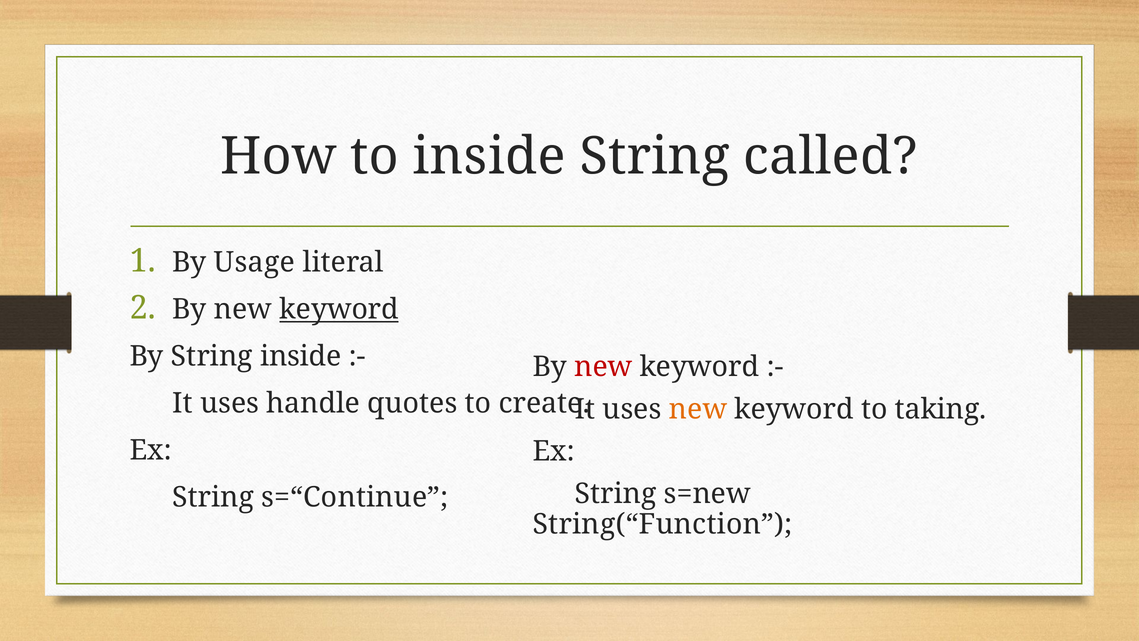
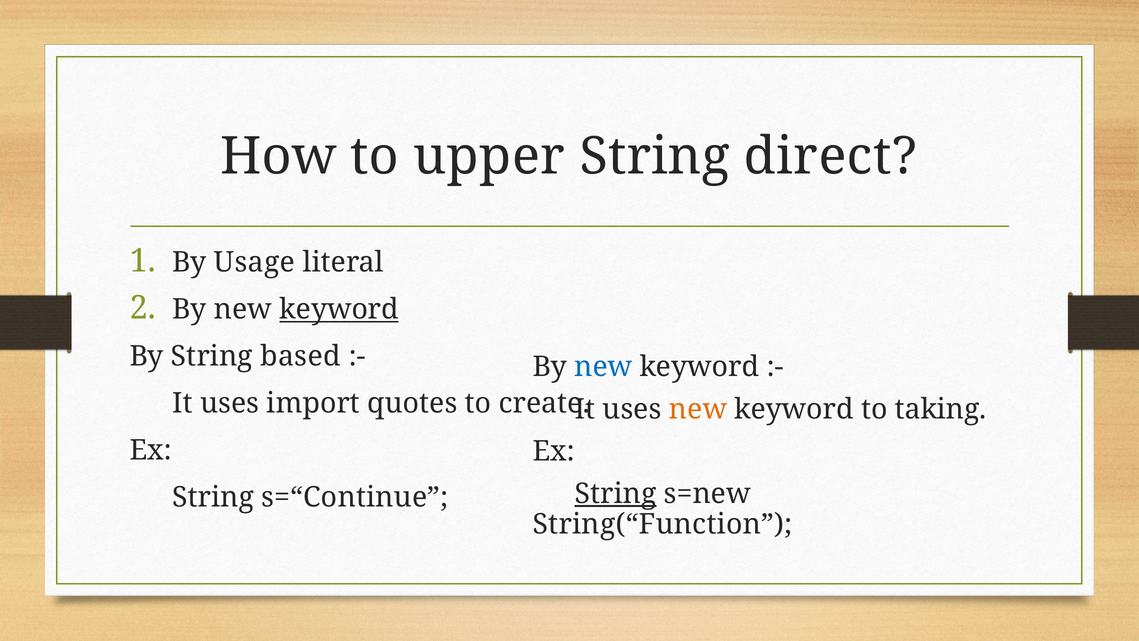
to inside: inside -> upper (489, 156)
called: called -> direct (830, 156)
String inside: inside -> based (300, 356)
new colour: red -> blue (603, 367)
handle: handle -> import (313, 403)
String underline: none -> present (616, 493)
